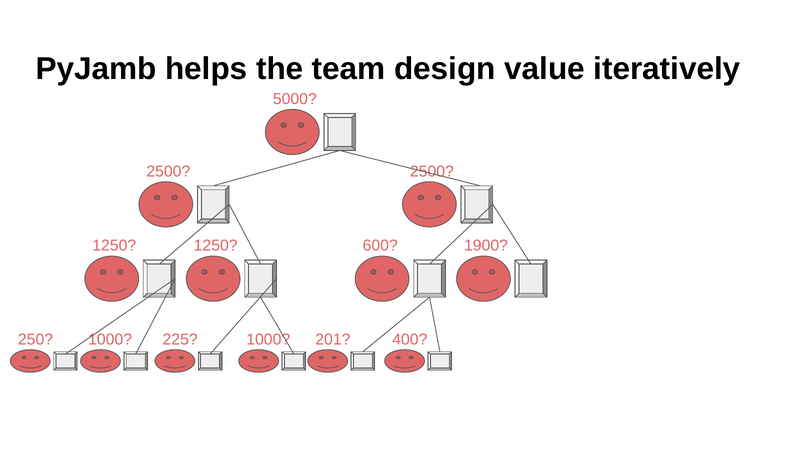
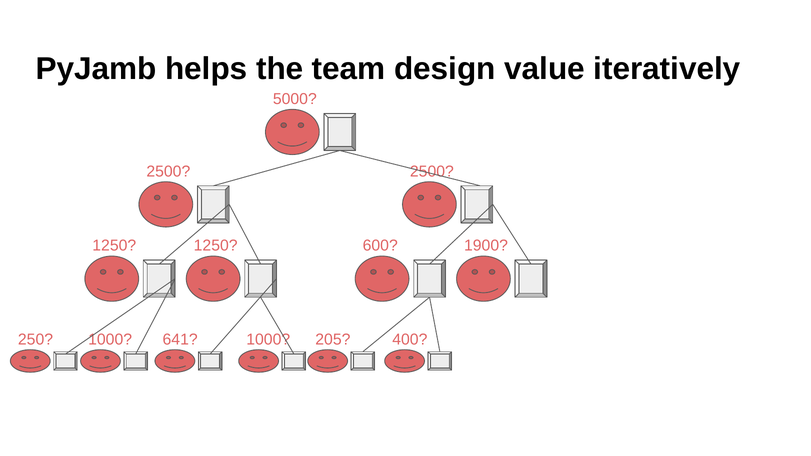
225: 225 -> 641 (180, 340)
201: 201 -> 205 (333, 340)
